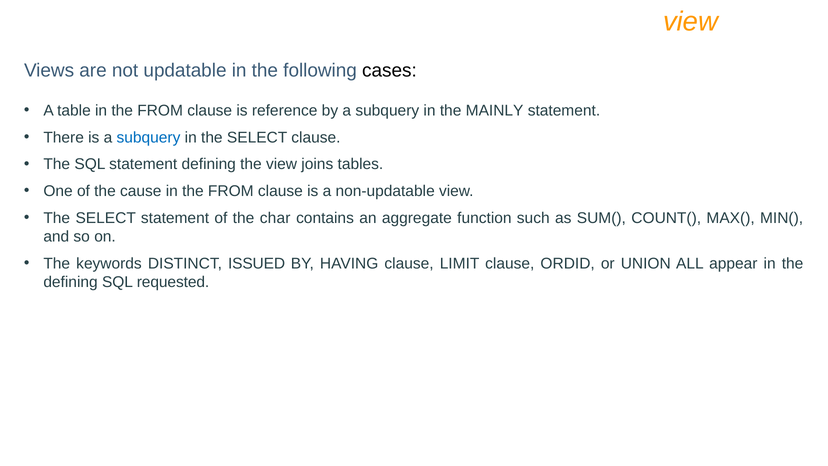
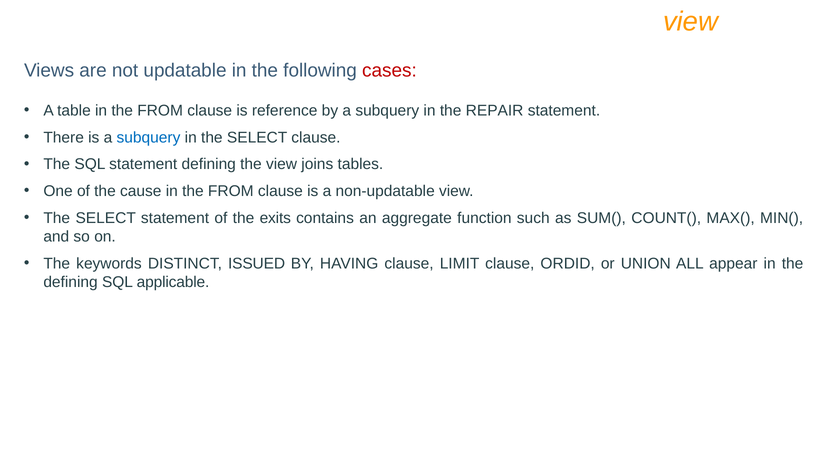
cases colour: black -> red (389, 71)
MAINLY: MAINLY -> REPAIR (495, 110)
char: char -> exits (275, 218)
requested: requested -> applicable (173, 282)
